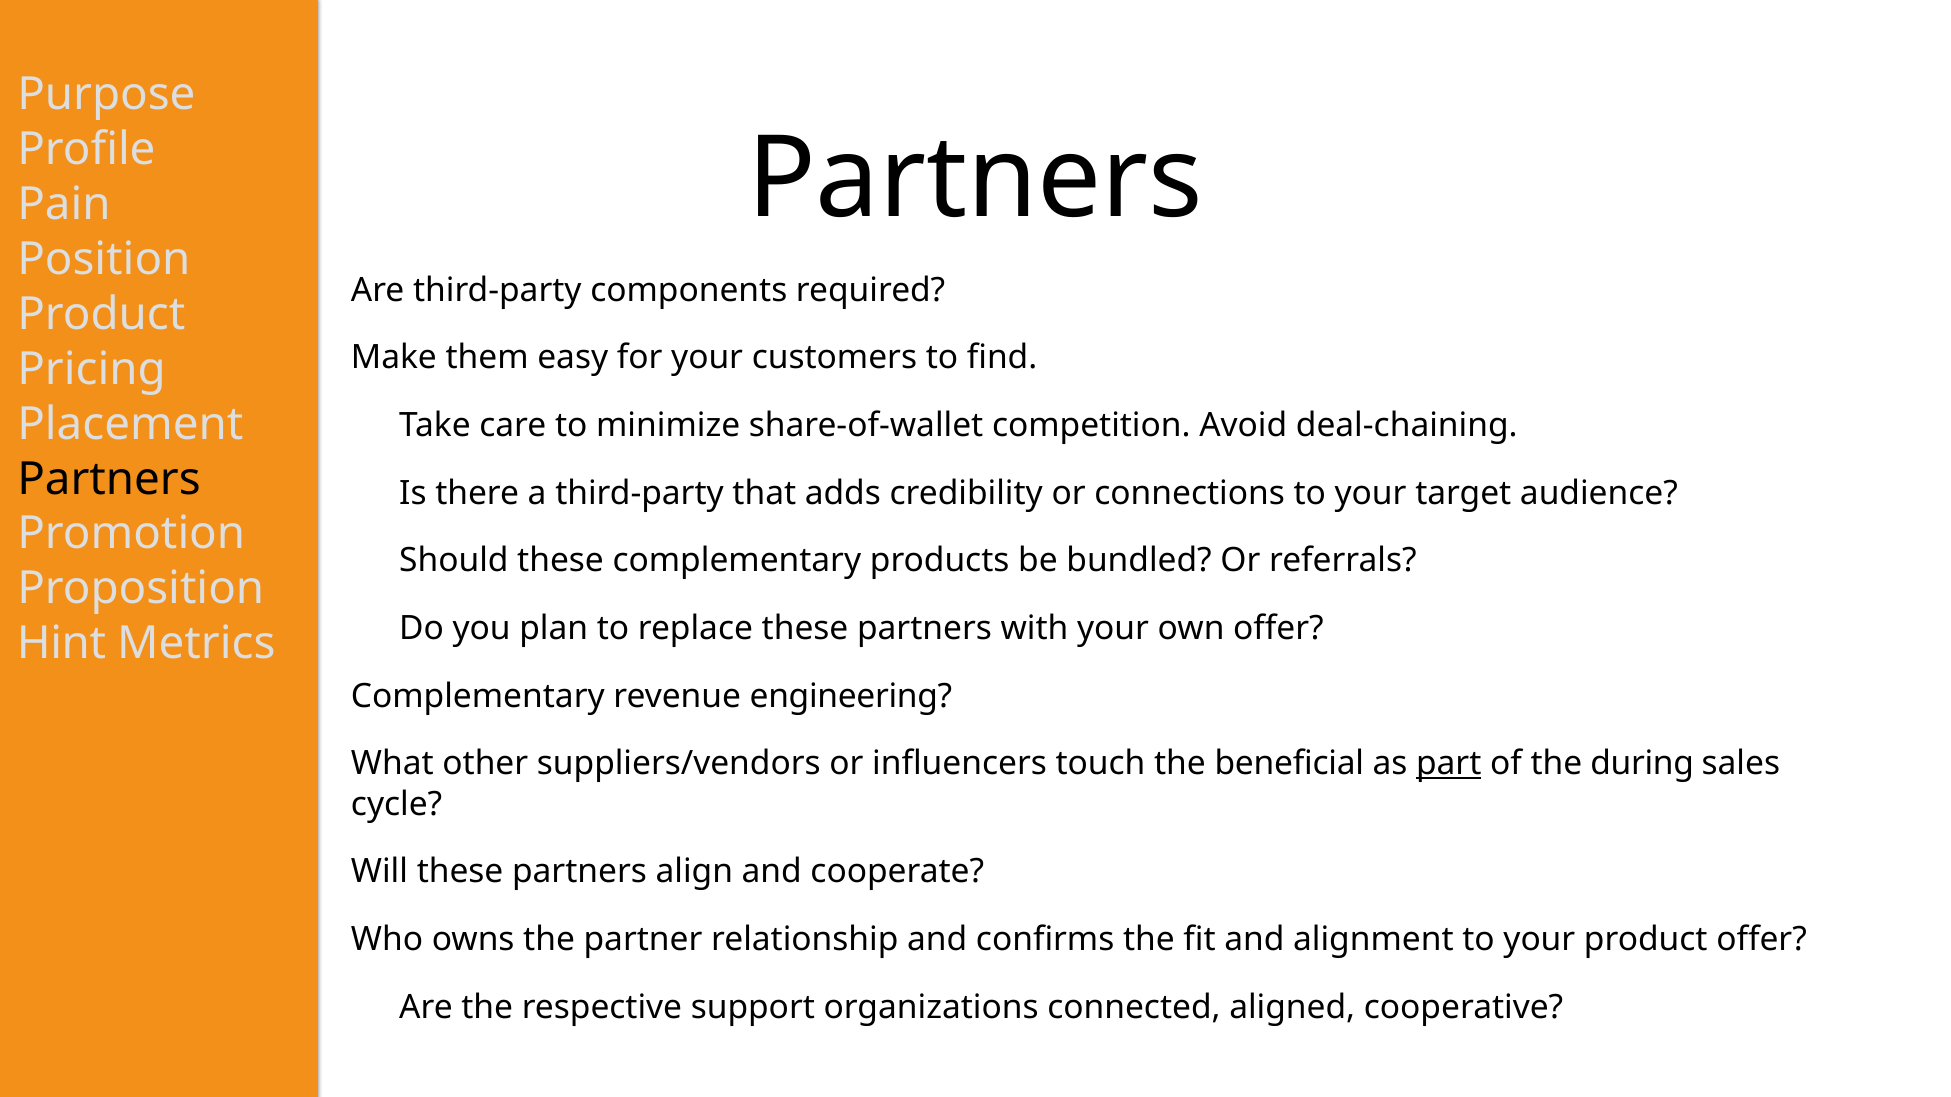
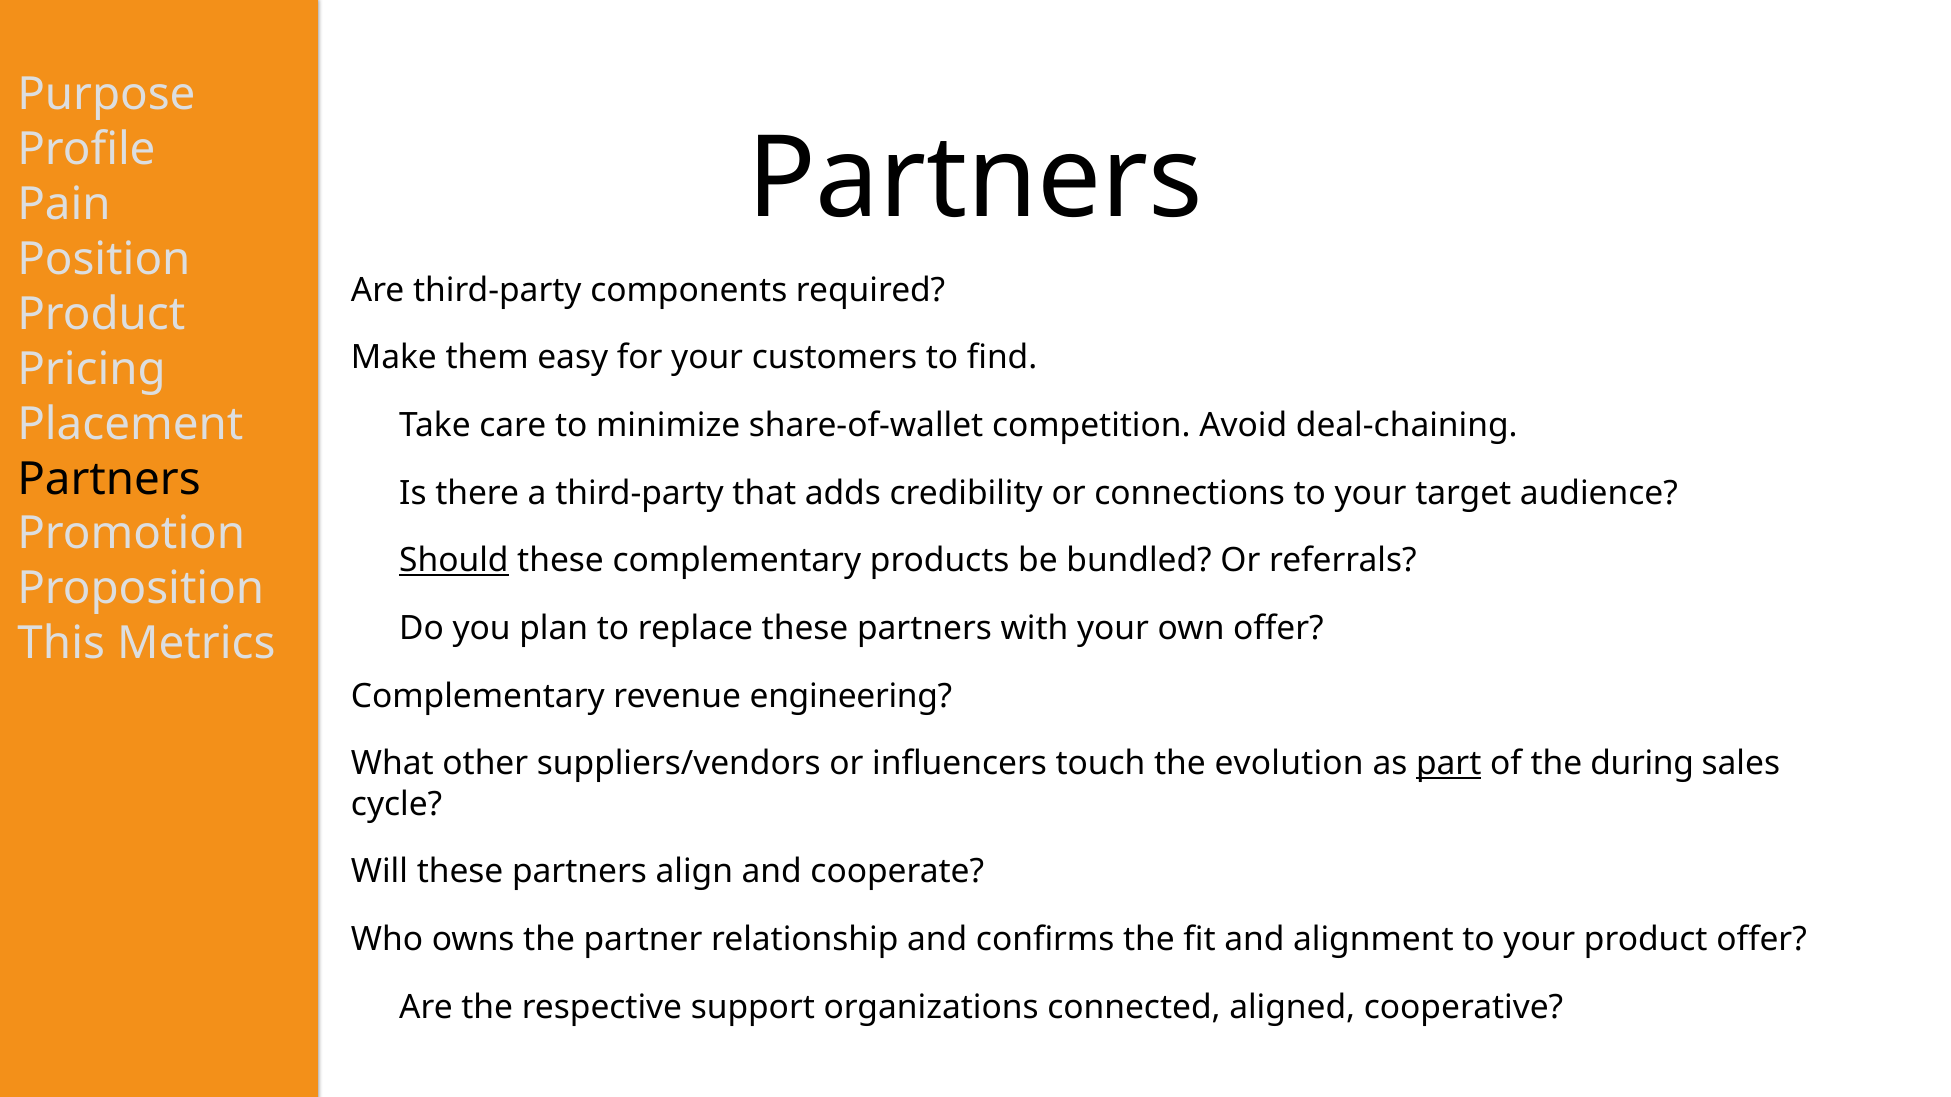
Should underline: none -> present (454, 561)
Hint: Hint -> This (61, 644)
beneficial: beneficial -> evolution (1289, 764)
